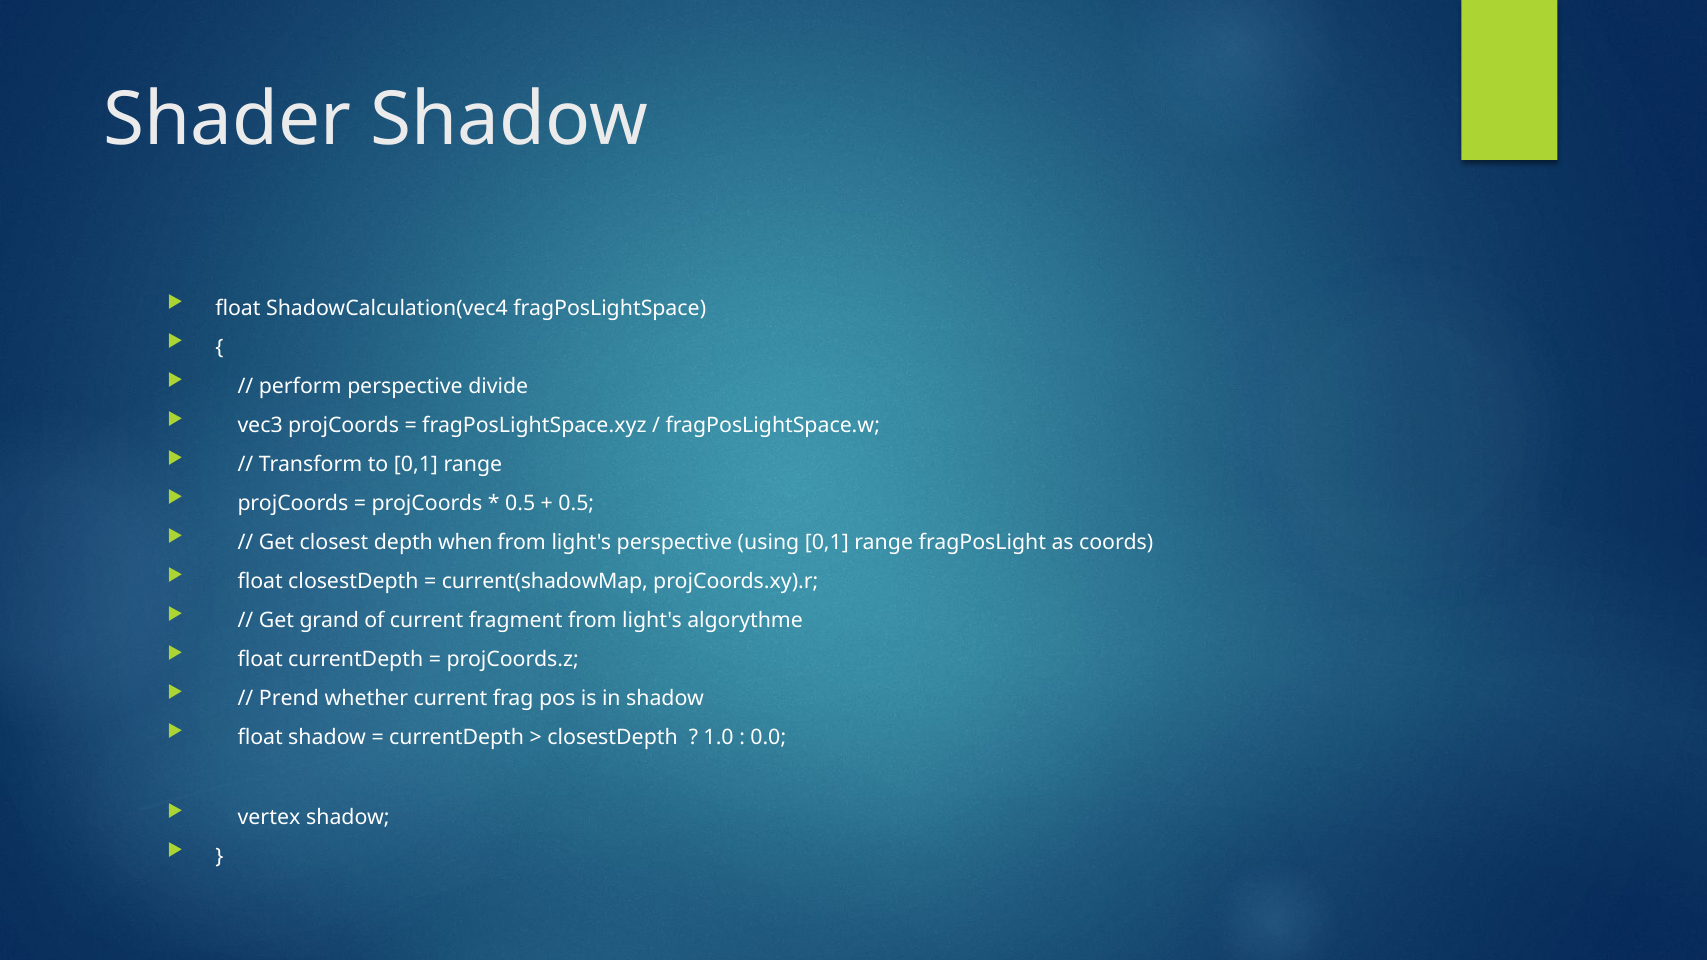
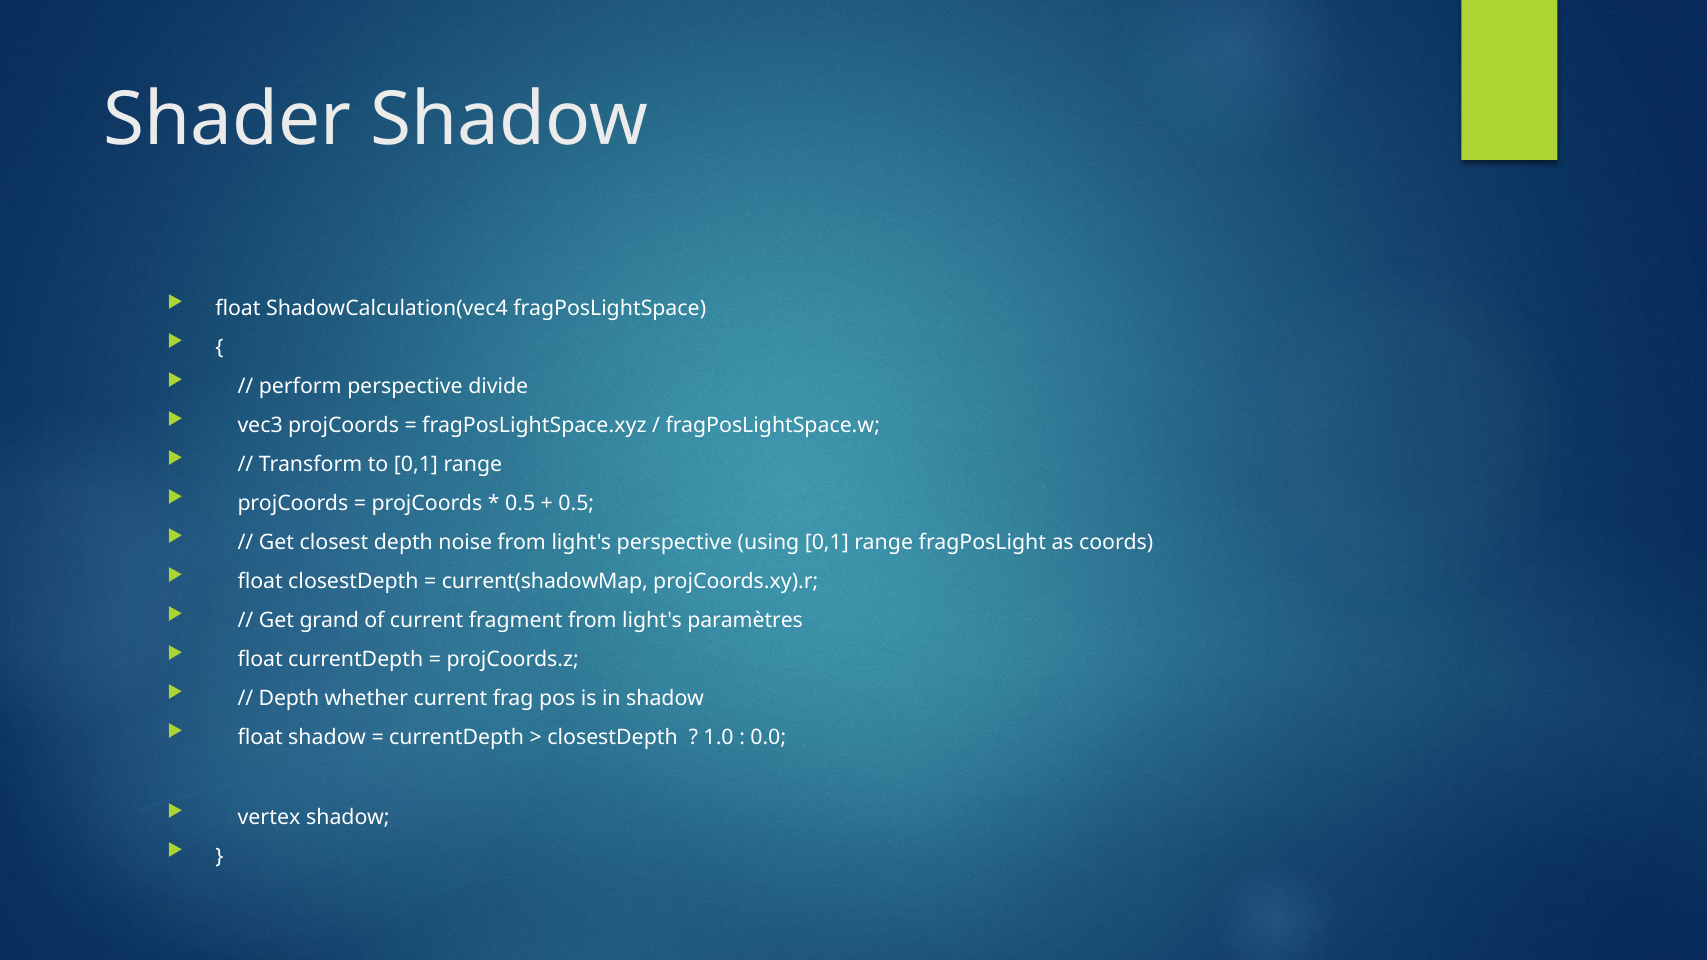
when: when -> noise (465, 542)
algorythme: algorythme -> paramètres (745, 620)
Prend: Prend -> Depth (289, 698)
